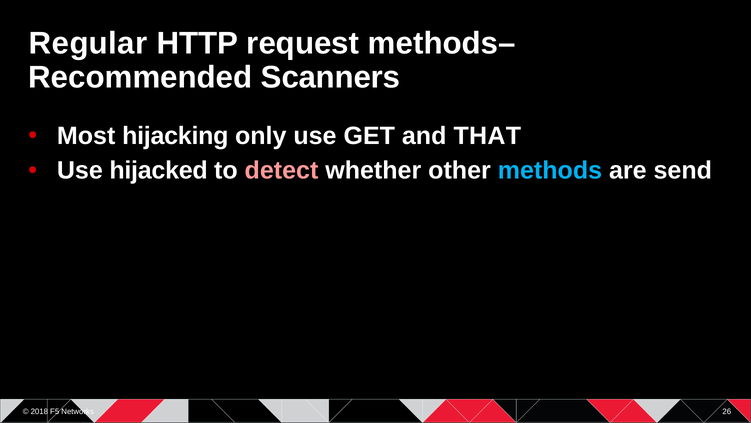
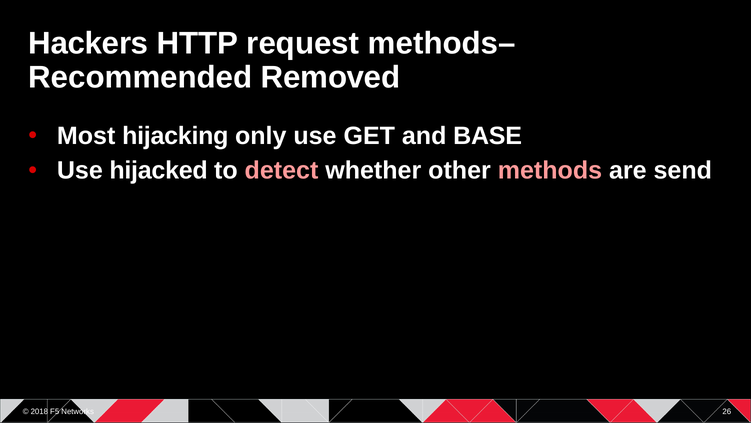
Regular: Regular -> Hackers (88, 43)
Scanners: Scanners -> Removed (331, 77)
THAT: THAT -> BASE (488, 136)
methods colour: light blue -> pink (550, 170)
